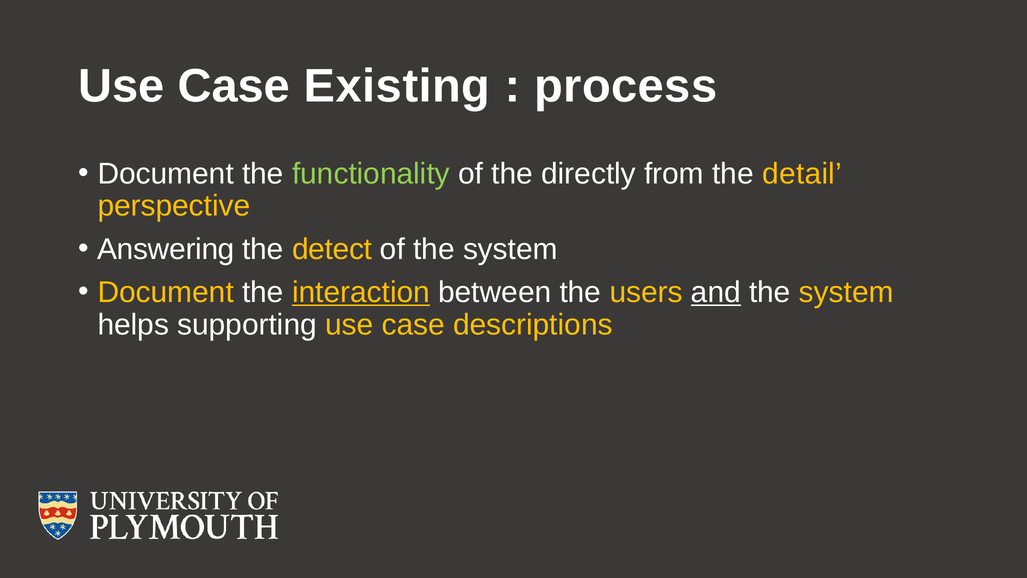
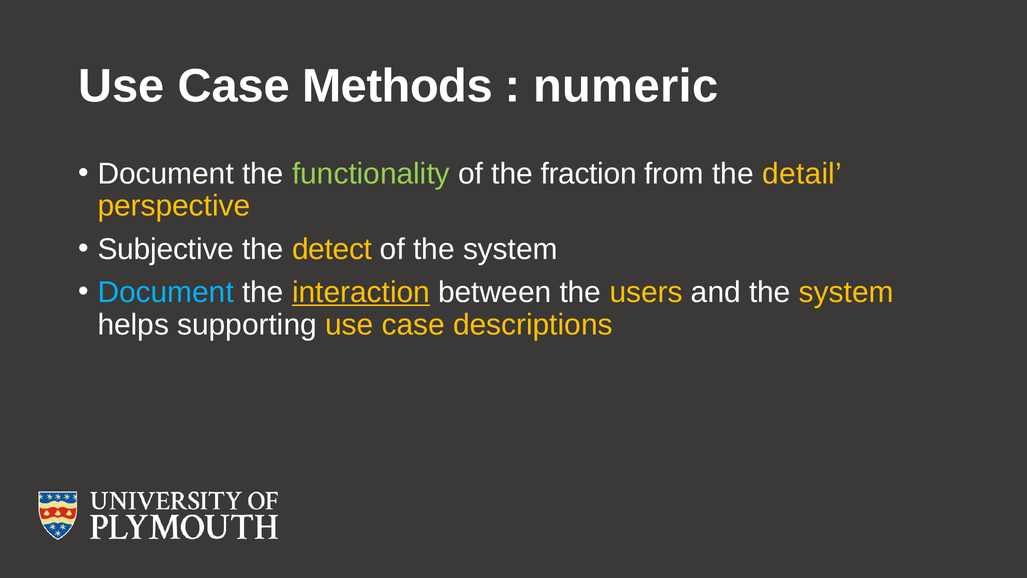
Existing: Existing -> Methods (398, 86)
process: process -> numeric (626, 86)
directly: directly -> fraction (589, 174)
Answering: Answering -> Subjective (166, 249)
Document colour: yellow -> light blue (166, 292)
and underline: present -> none (716, 292)
